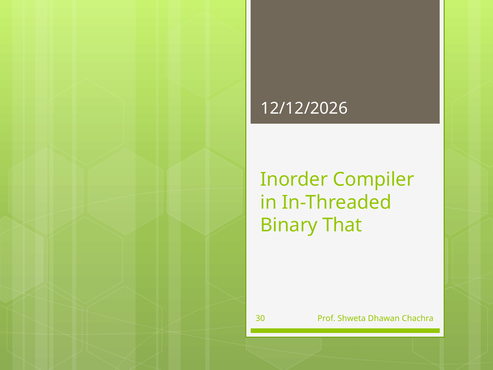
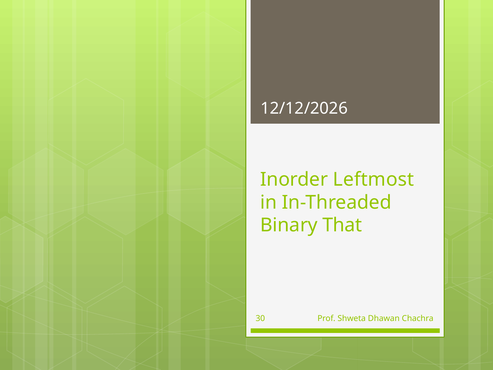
Compiler: Compiler -> Leftmost (373, 179)
